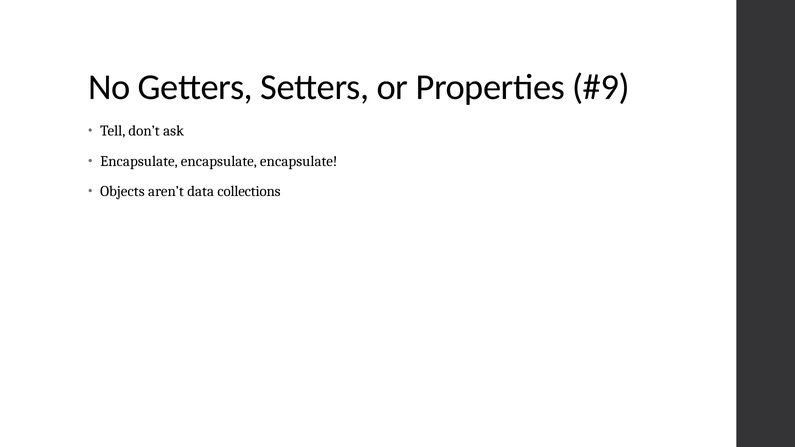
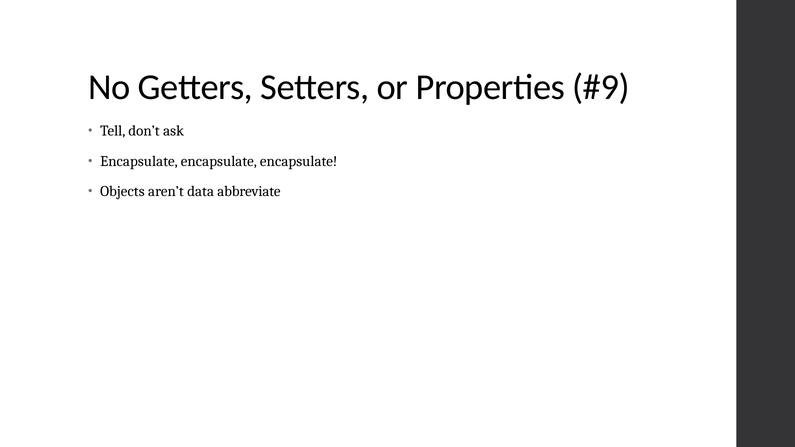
collections: collections -> abbreviate (249, 191)
